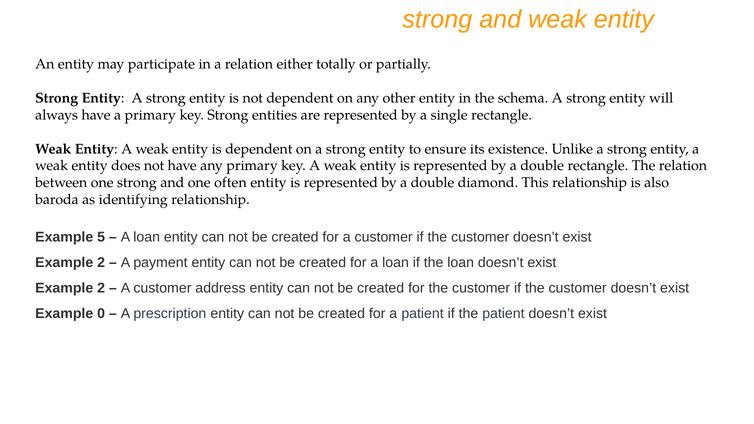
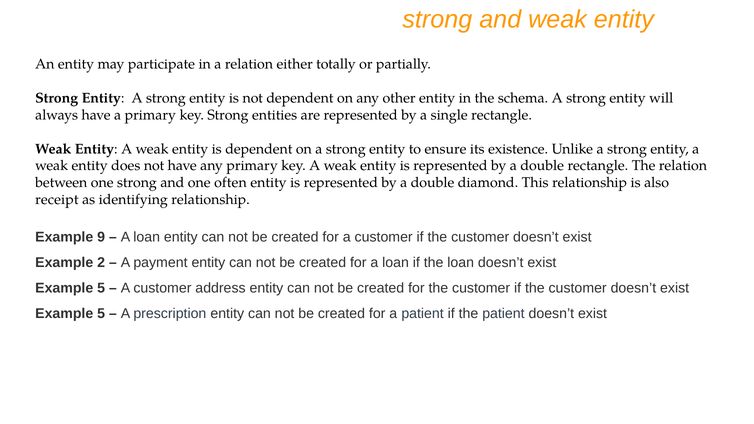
baroda: baroda -> receipt (57, 200)
5: 5 -> 9 (101, 237)
2: 2 -> 5 (101, 288)
0: 0 -> 5 (101, 314)
